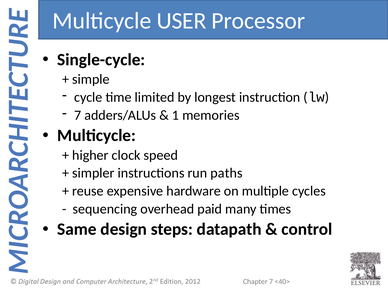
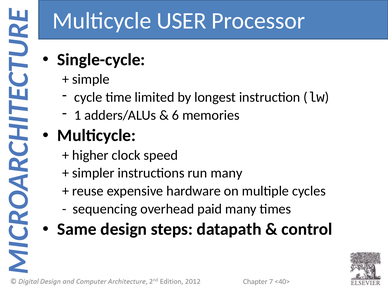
7: 7 -> 1 (78, 115)
1: 1 -> 6 (176, 115)
run paths: paths -> many (227, 173)
